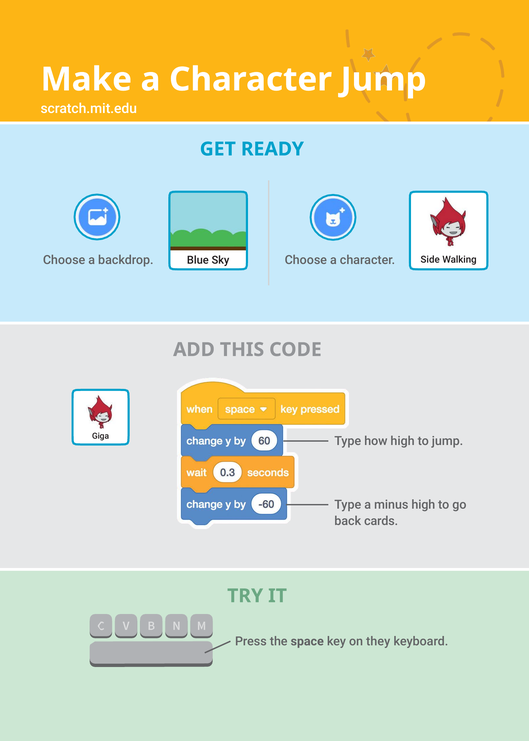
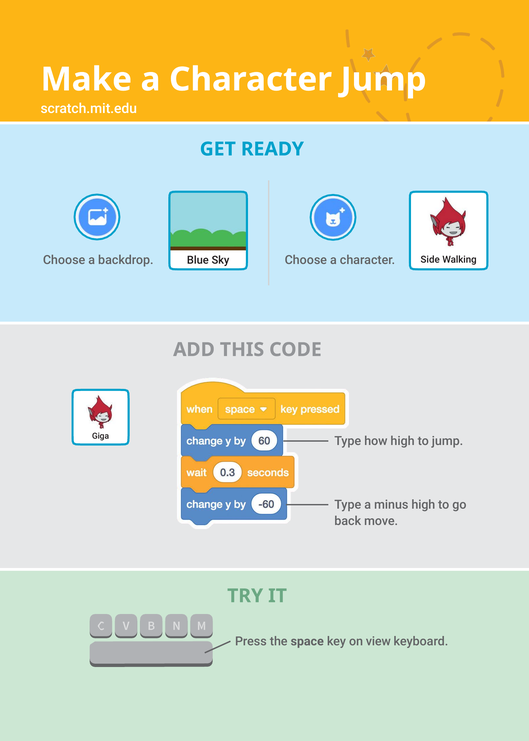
cards: cards -> move (381, 521)
they: they -> view (378, 641)
